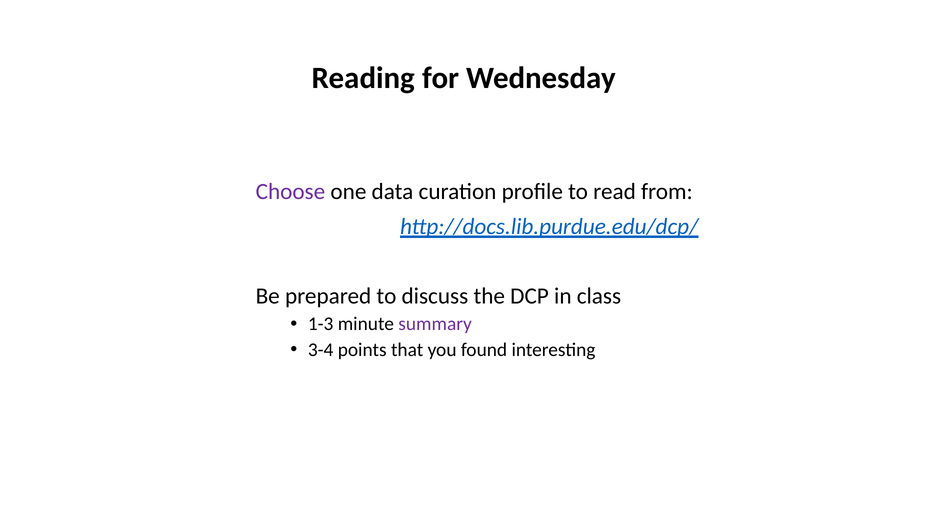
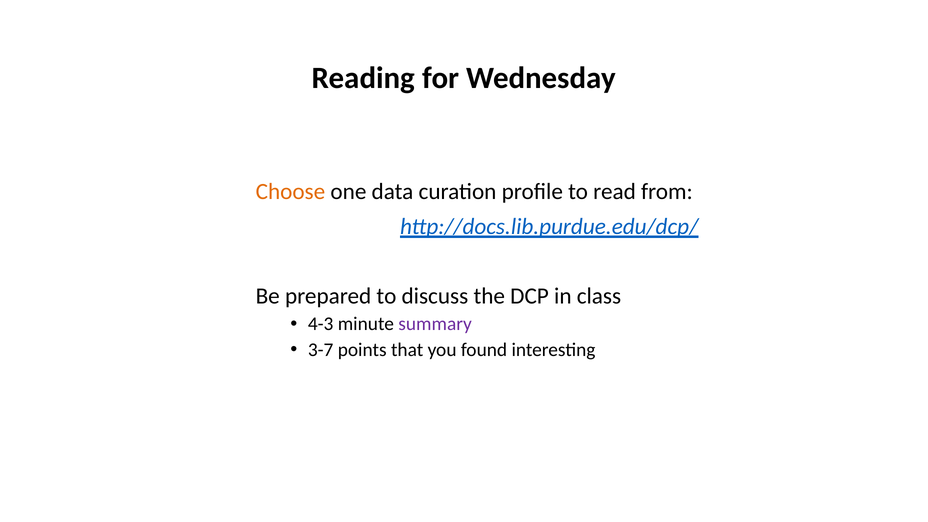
Choose colour: purple -> orange (290, 192)
1-3: 1-3 -> 4-3 (321, 324)
3-4: 3-4 -> 3-7 (321, 350)
